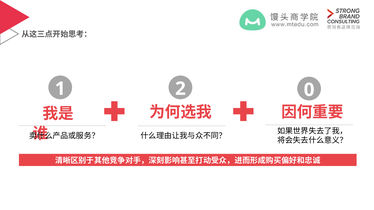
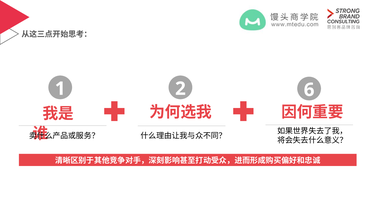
0: 0 -> 6 (309, 90)
